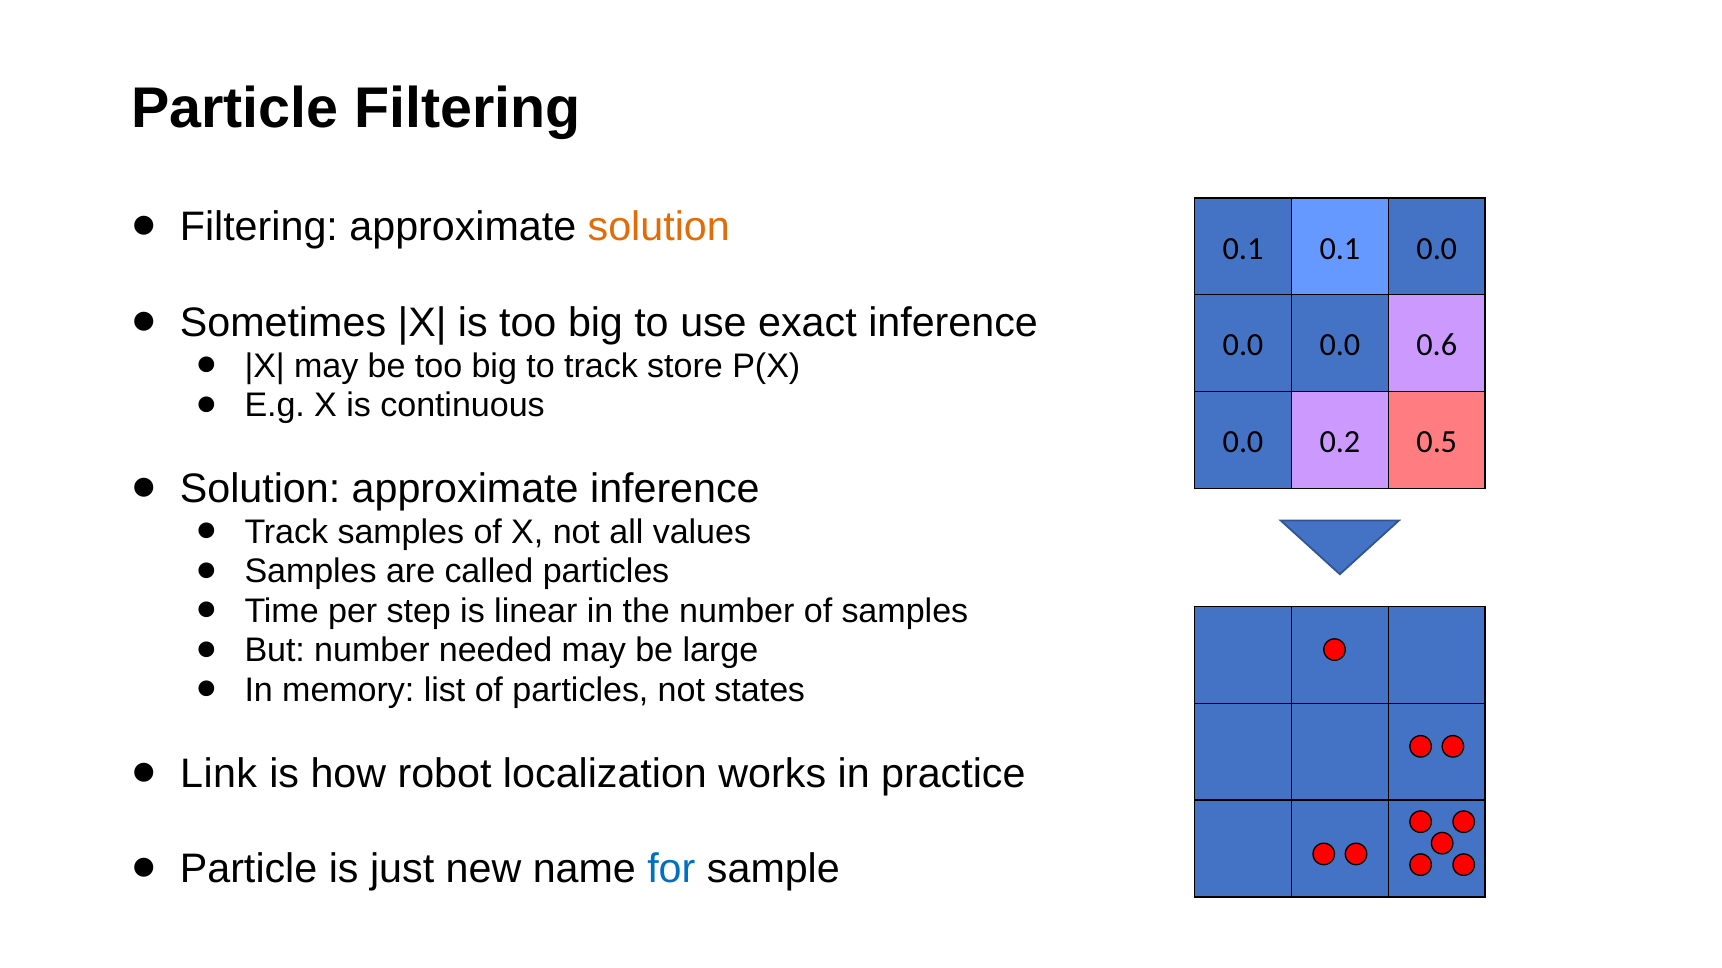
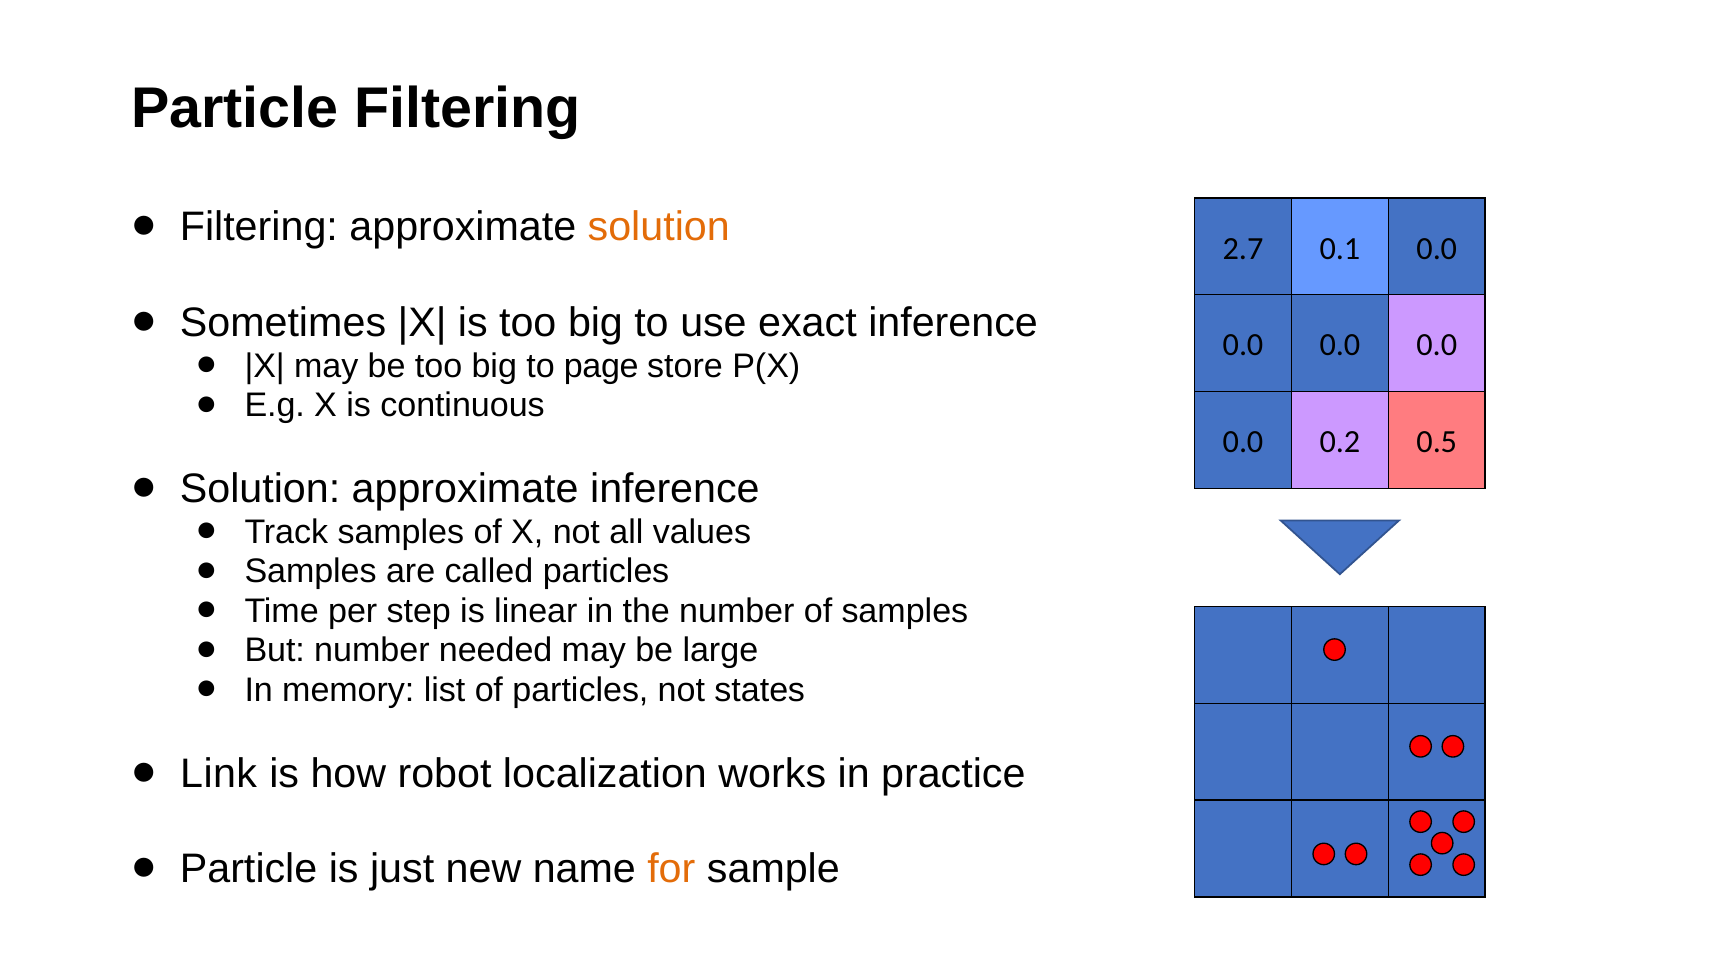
0.1: 0.1 -> 2.7 (1243, 249)
0.6: 0.6 -> 0.0 (1437, 346)
to track: track -> page (601, 366)
for colour: blue -> orange (671, 870)
